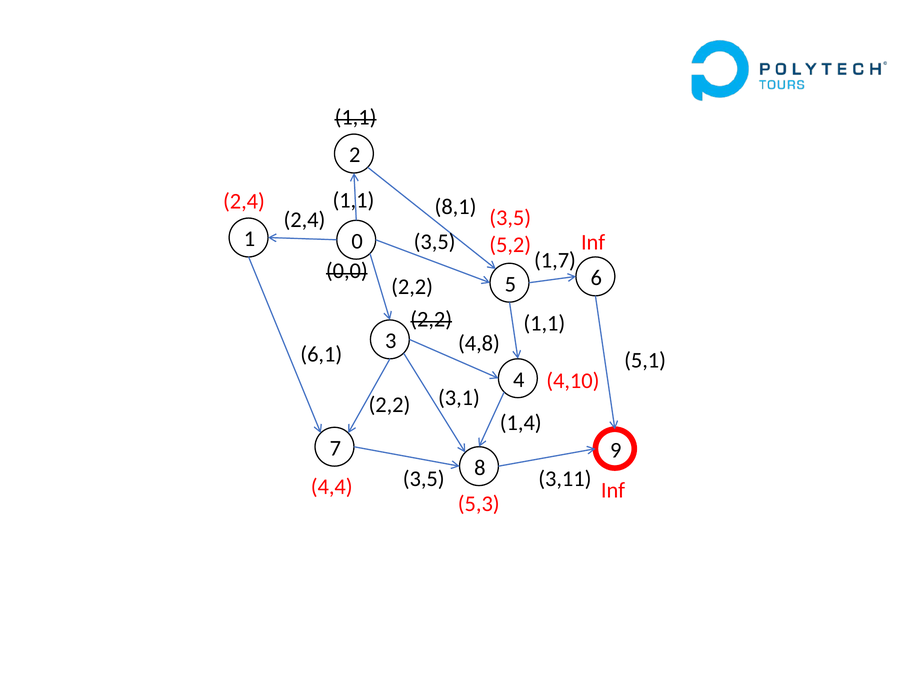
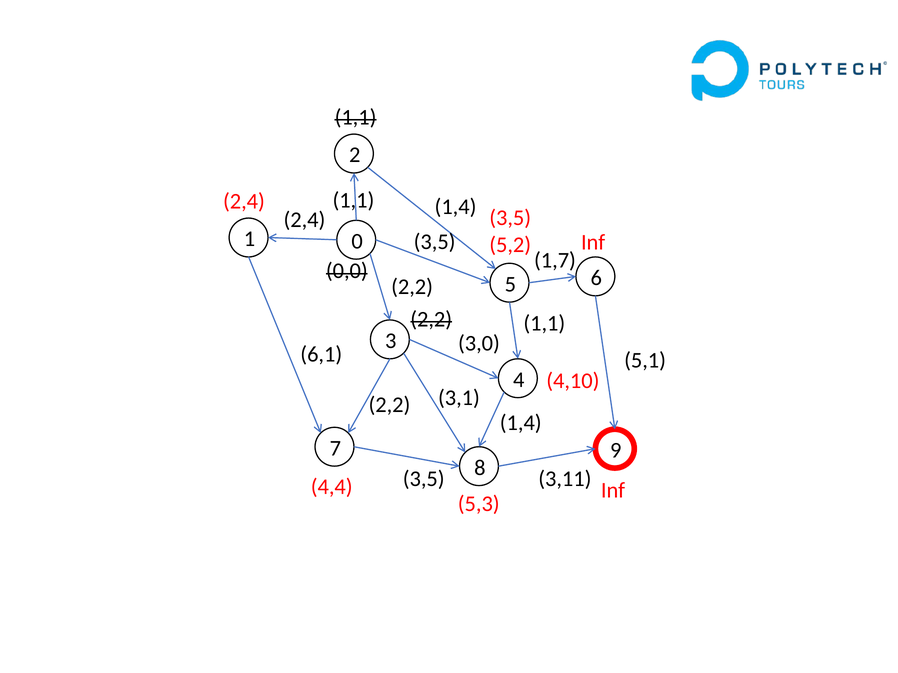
8,1: 8,1 -> 1,4 (456, 207)
4,8: 4,8 -> 3,0 (479, 344)
